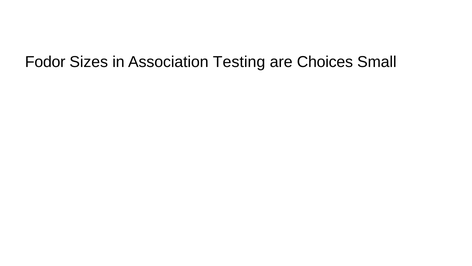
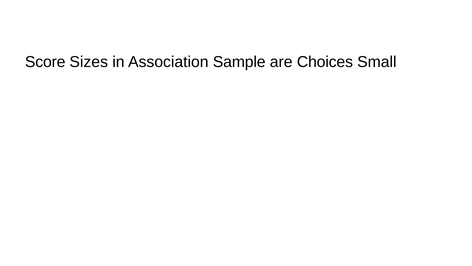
Fodor: Fodor -> Score (45, 62)
Testing: Testing -> Sample (239, 62)
